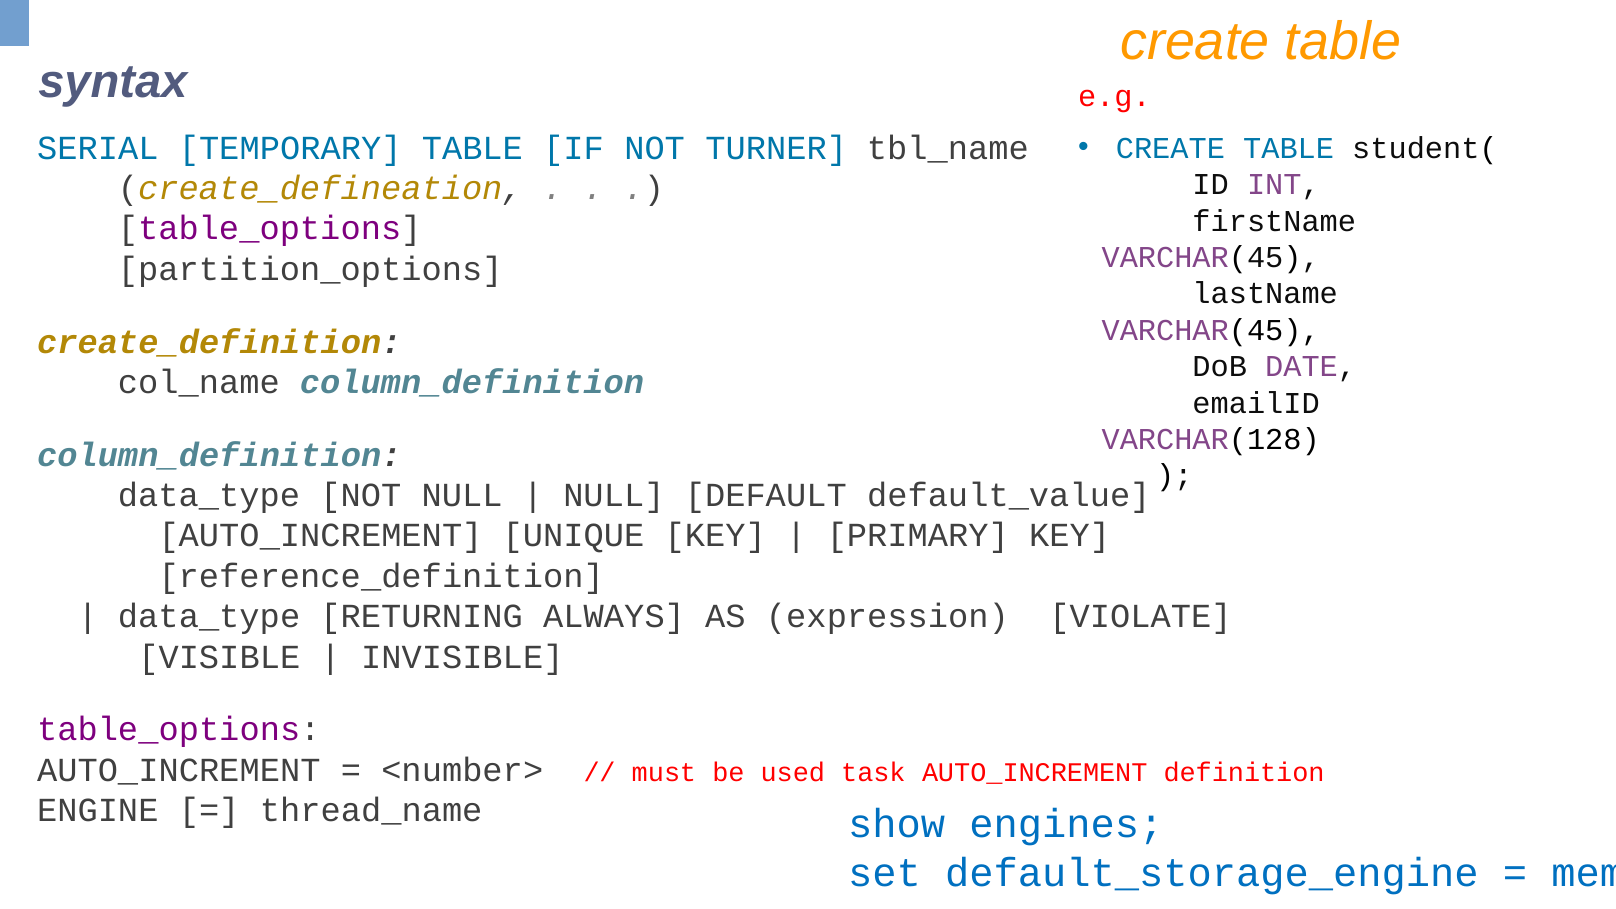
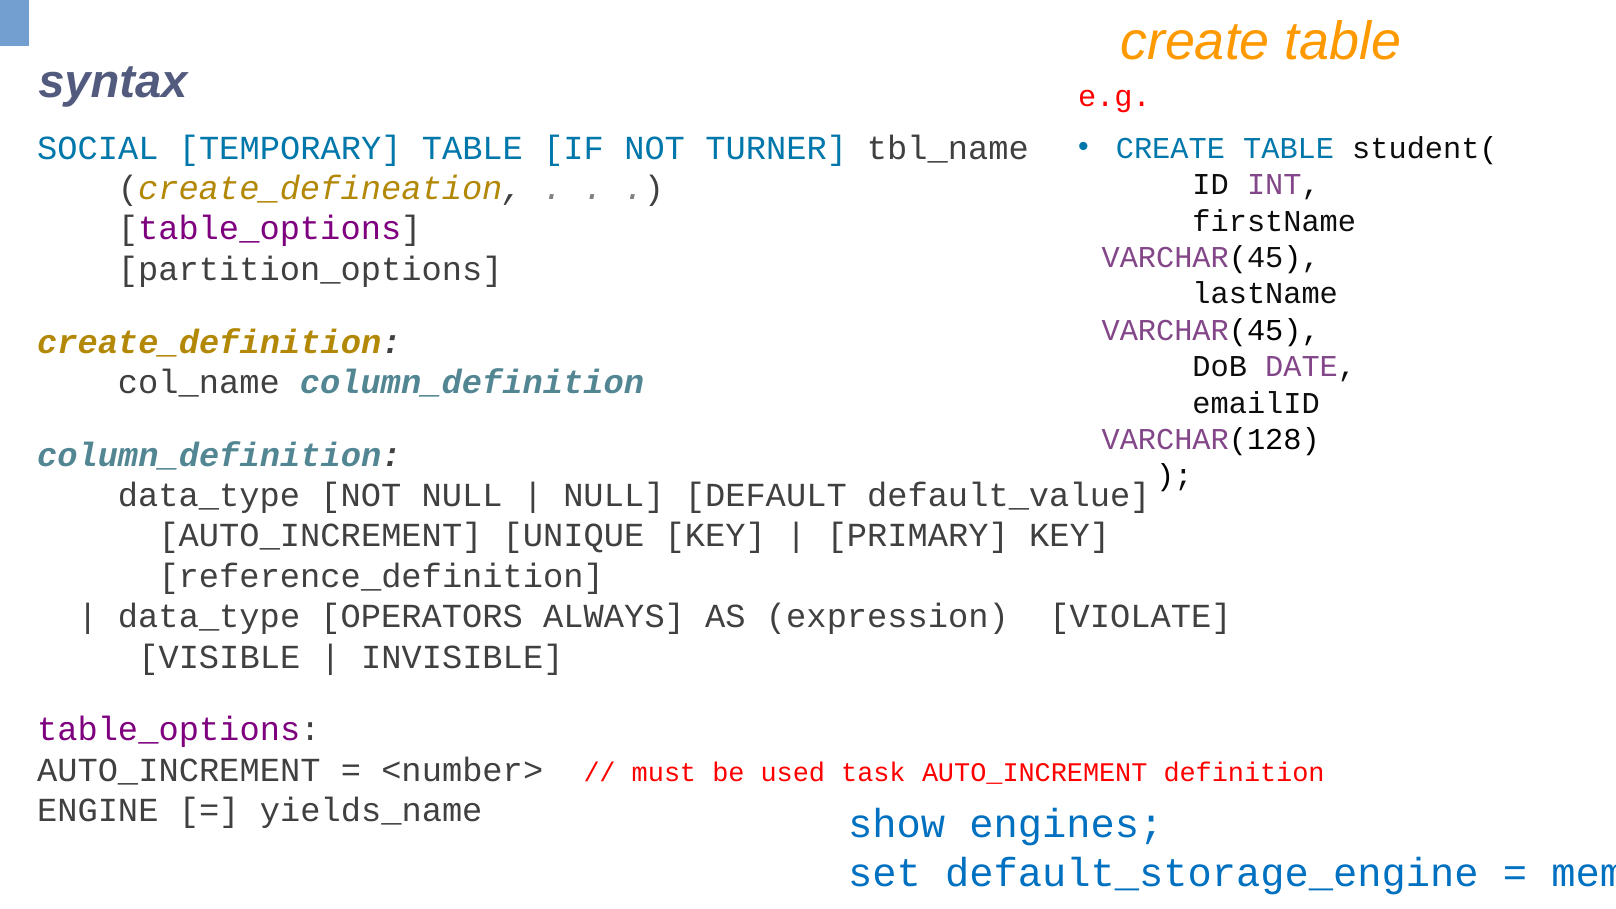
SERIAL: SERIAL -> SOCIAL (98, 148)
RETURNING: RETURNING -> OPERATORS (422, 617)
thread_name: thread_name -> yields_name (371, 811)
